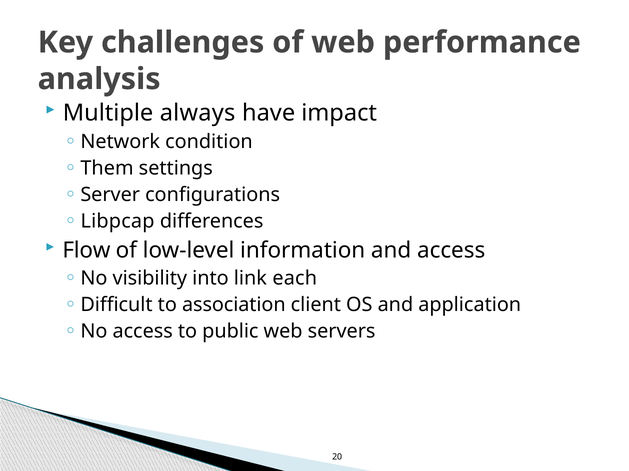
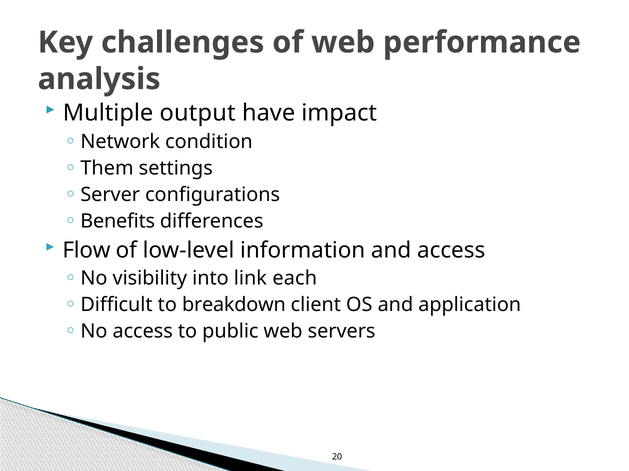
always: always -> output (198, 113)
Libpcap: Libpcap -> Benefits (118, 222)
association: association -> breakdown (234, 305)
